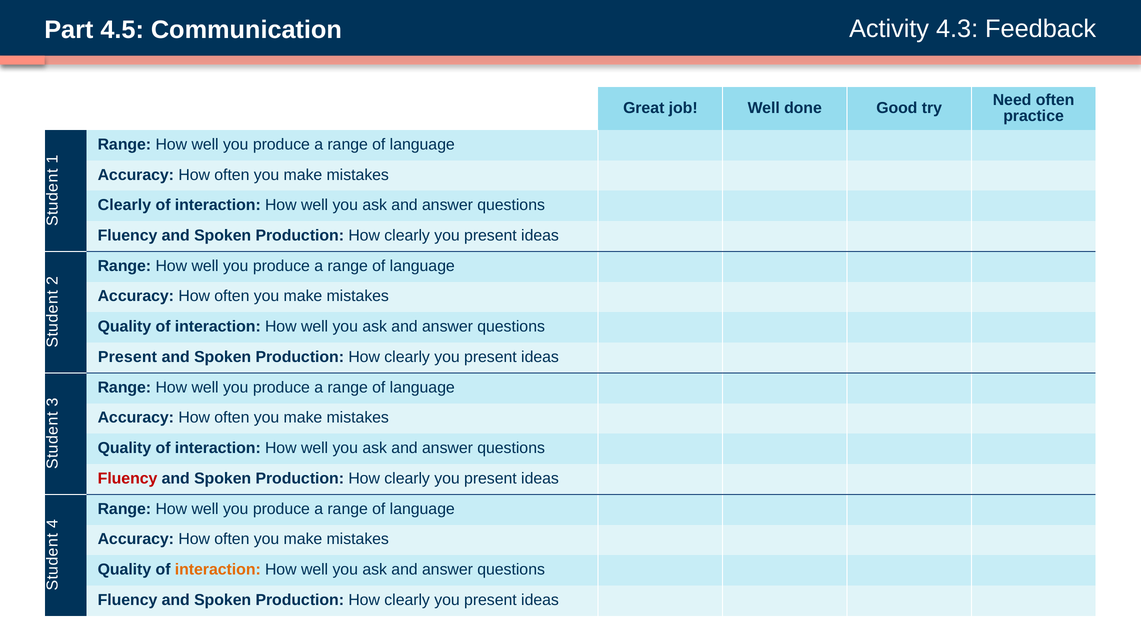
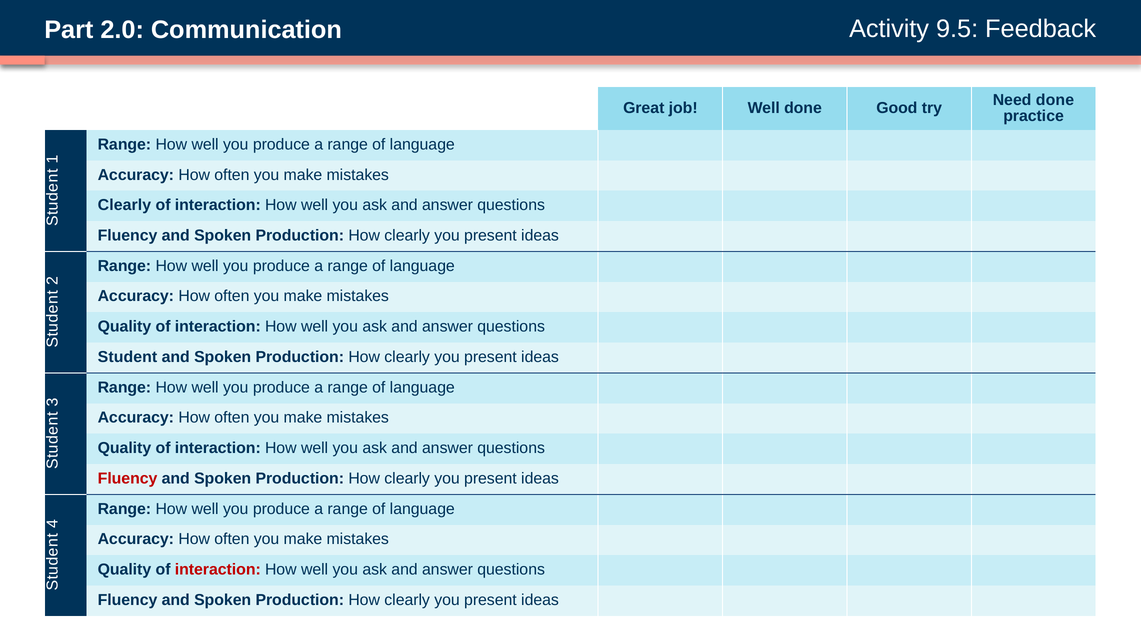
4.5: 4.5 -> 2.0 (122, 30)
4.3: 4.3 -> 9.5 (957, 29)
Need often: often -> done (1055, 100)
Present: Present -> Student (127, 357)
interaction colour: orange -> red (218, 569)
